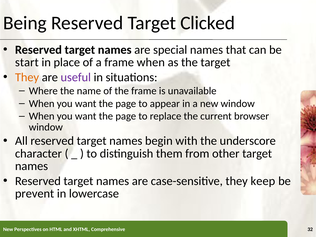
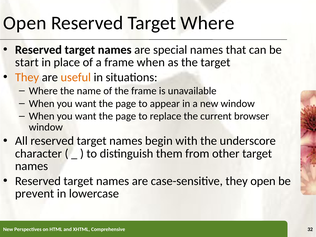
Being: Being -> Open (25, 23)
Target Clicked: Clicked -> Where (207, 23)
useful colour: purple -> orange (76, 77)
they keep: keep -> open (263, 181)
